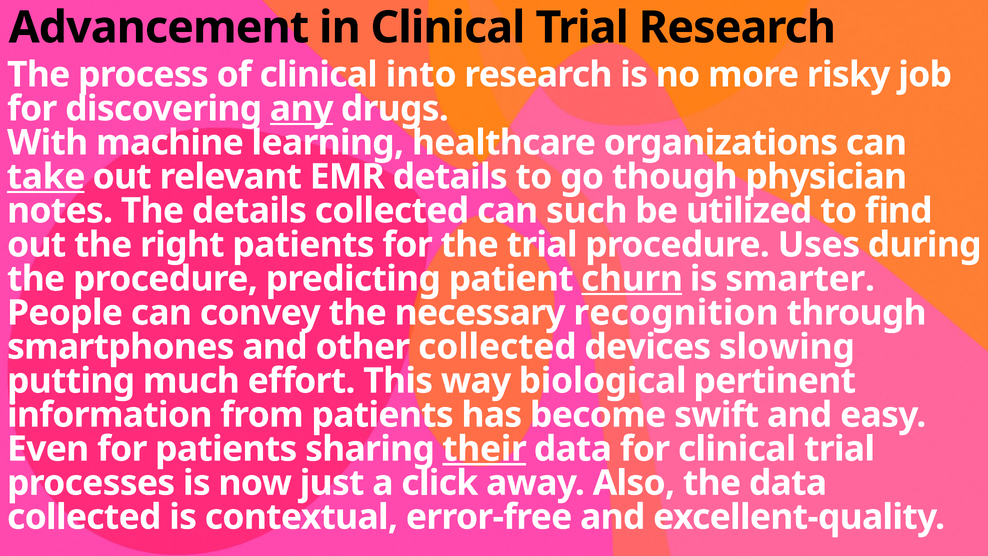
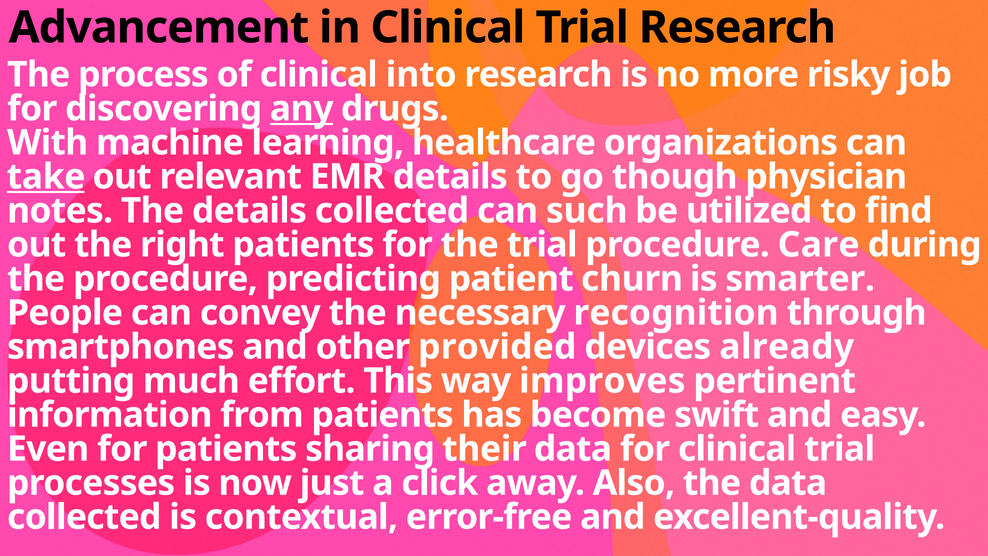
Uses: Uses -> Care (819, 245)
churn underline: present -> none (632, 279)
other collected: collected -> provided (497, 347)
slowing: slowing -> already (787, 347)
biological: biological -> improves (602, 381)
their underline: present -> none (485, 449)
